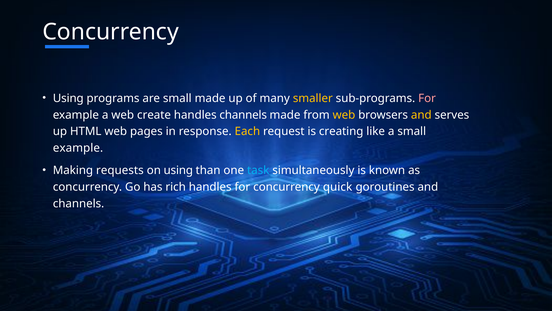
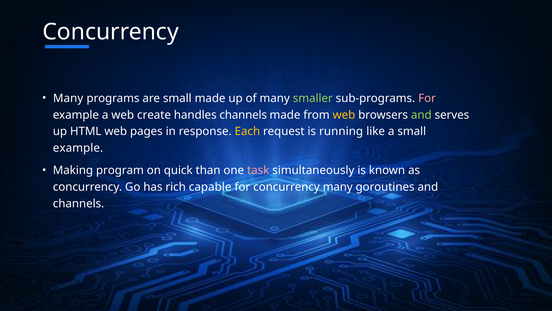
Using: Using -> Many (68, 98)
smaller colour: yellow -> light green (313, 98)
and colour: yellow -> light green (421, 115)
creating: creating -> running (341, 131)
requests: requests -> program (120, 170)
on using: using -> quick (178, 170)
task colour: light blue -> pink (258, 170)
rich handles: handles -> capable (210, 187)
concurrency quick: quick -> many (338, 187)
